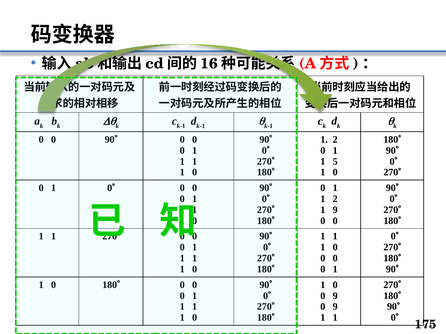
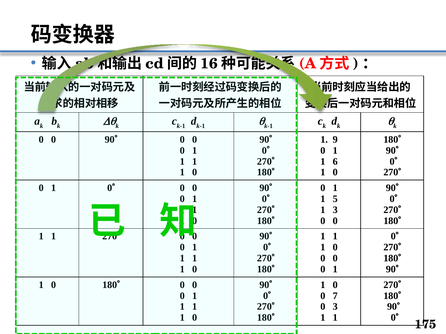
2: 2 -> 9 (335, 140)
5: 5 -> 6 (335, 162)
2: 2 -> 5 (335, 199)
1 9: 9 -> 3 (335, 210)
9: 9 -> 7 (335, 296)
9: 9 -> 3 (335, 307)
